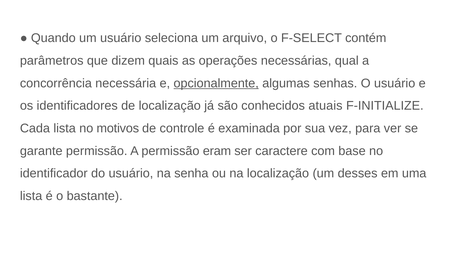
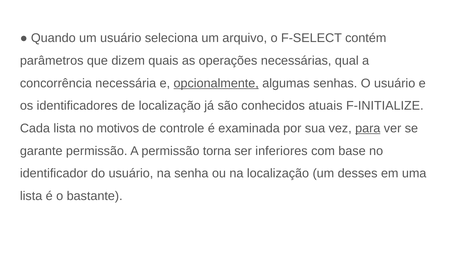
para underline: none -> present (368, 128)
eram: eram -> torna (217, 151)
caractere: caractere -> inferiores (281, 151)
